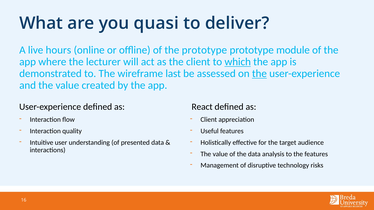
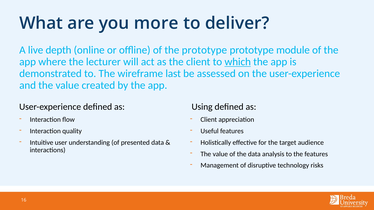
quasi: quasi -> more (156, 23)
hours: hours -> depth (59, 50)
the underline: present -> none (259, 74)
React: React -> Using (202, 107)
